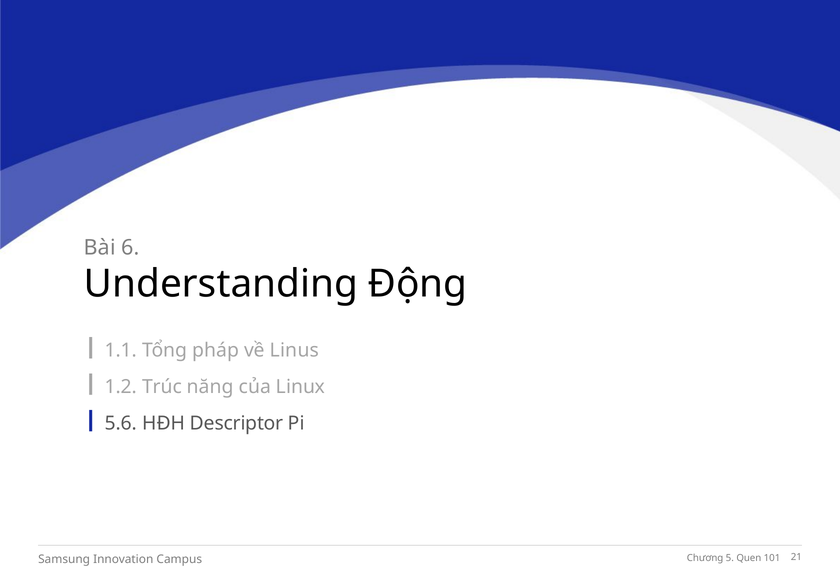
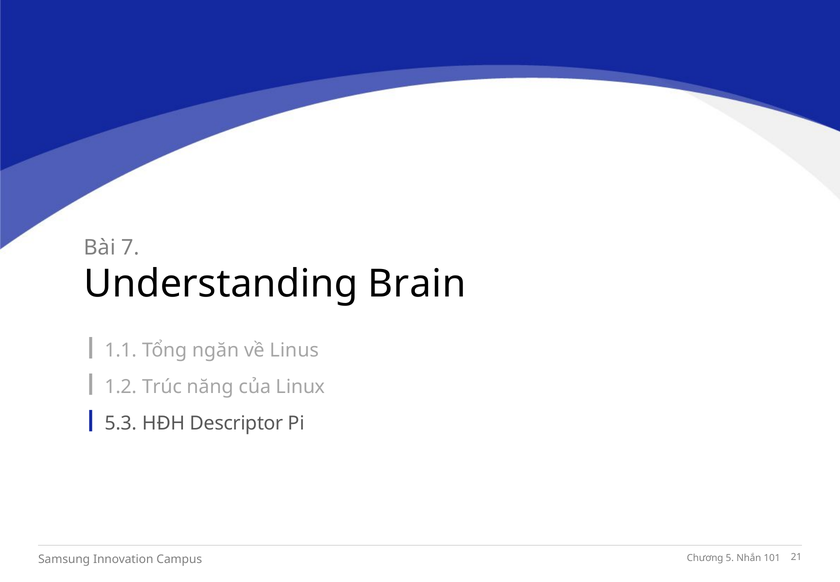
6: 6 -> 7 (130, 248)
Động: Động -> Brain (417, 284)
pháp: pháp -> ngăn (216, 350)
5.6: 5.6 -> 5.3 (121, 423)
Quen: Quen -> Nhắn (749, 558)
